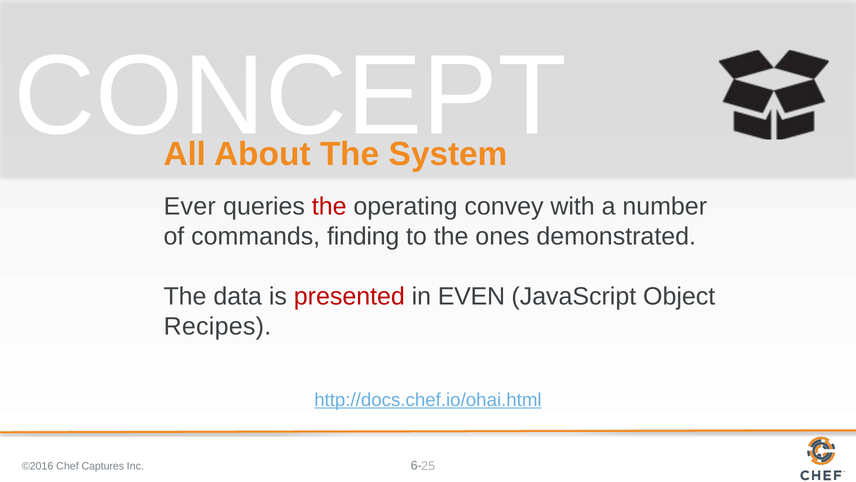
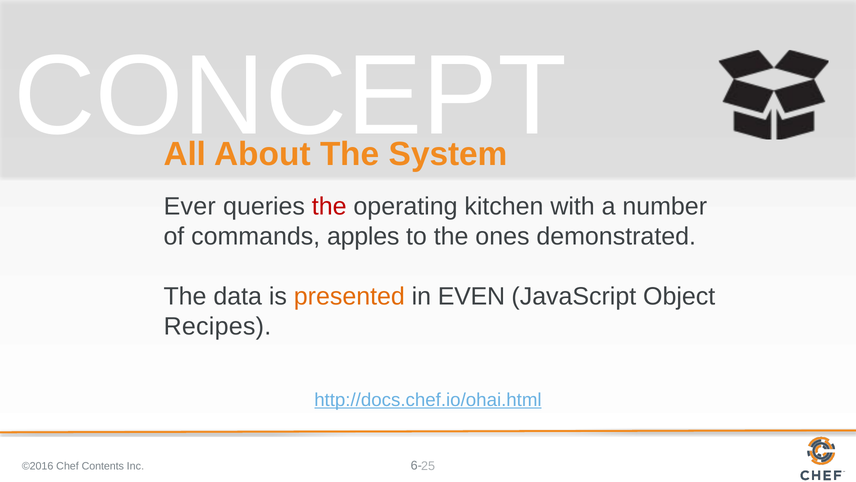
convey: convey -> kitchen (504, 206)
finding: finding -> apples (363, 236)
presented colour: red -> orange (349, 296)
Captures: Captures -> Contents (103, 466)
